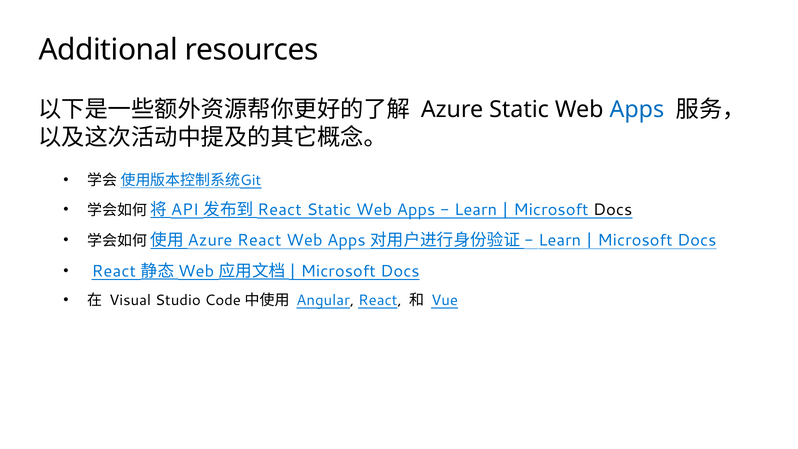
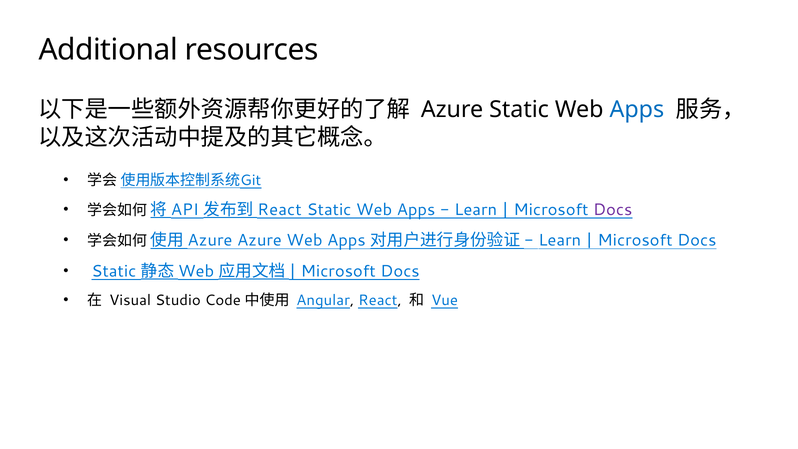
Docs colour: black -> purple (613, 210)
Azure React: React -> Azure (259, 240)
React: React -> Static (114, 271)
